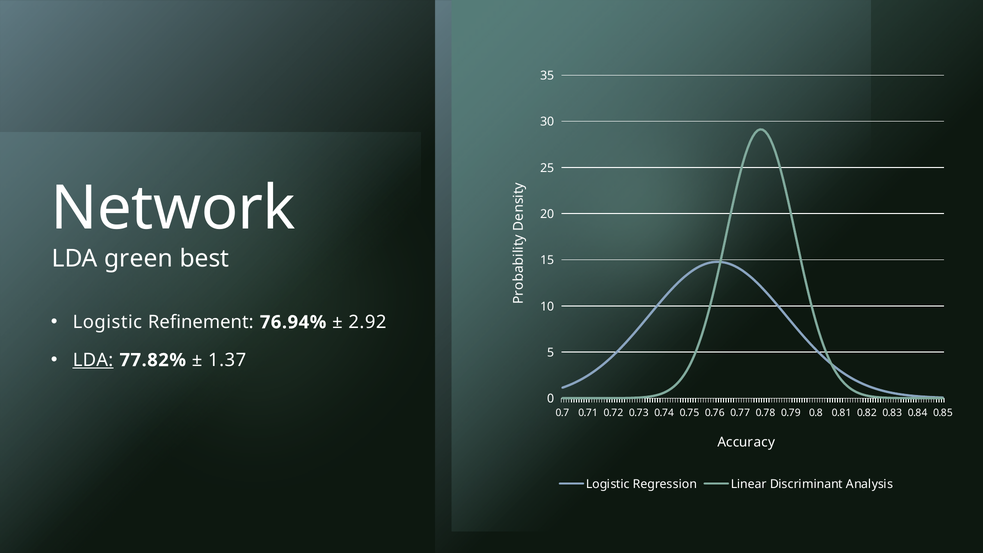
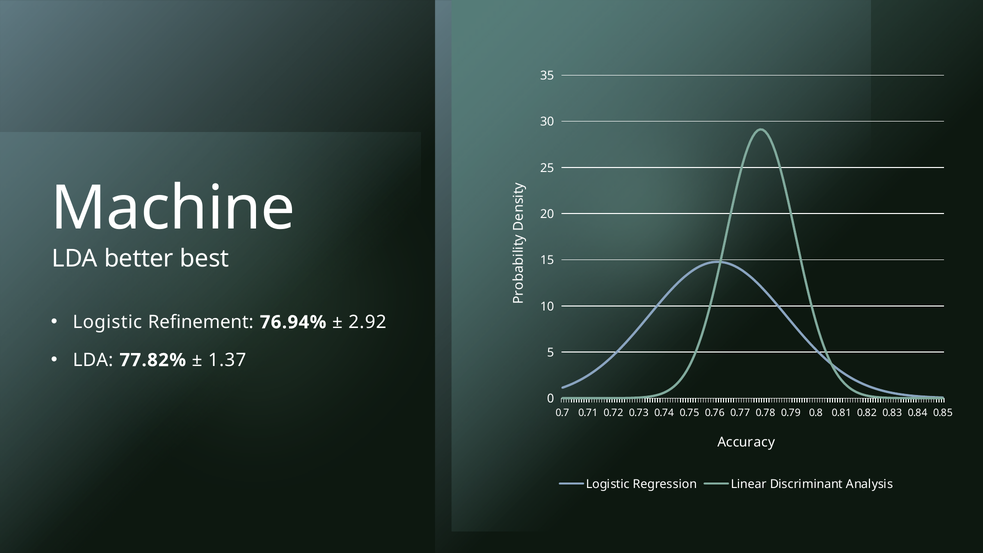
Network: Network -> Machine (173, 208)
green: green -> better (139, 259)
LDA underline: present -> none (93, 360)
